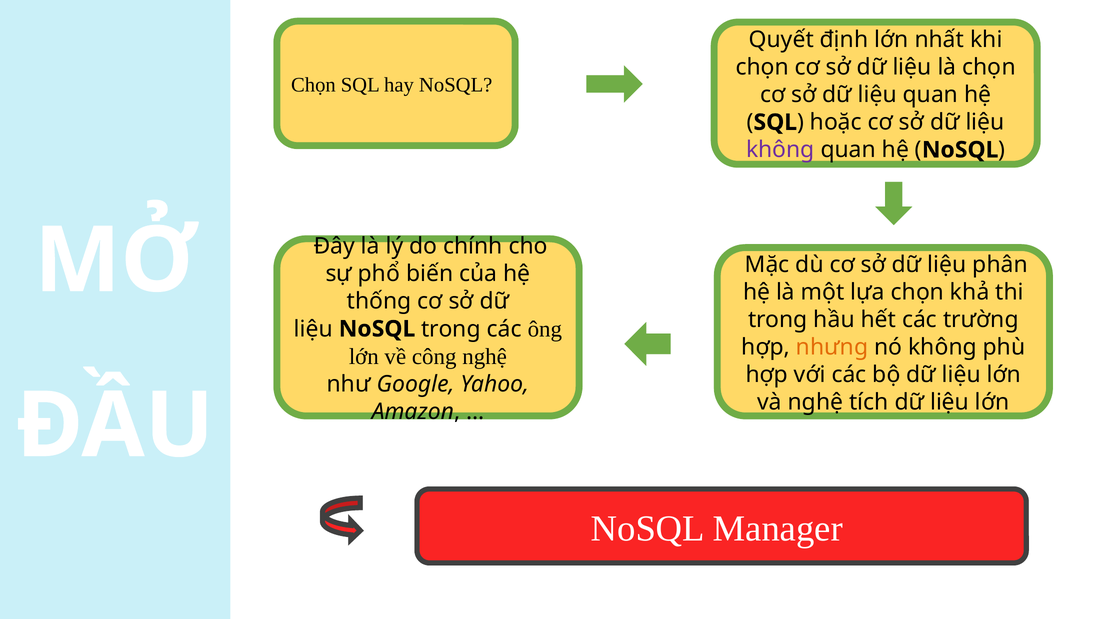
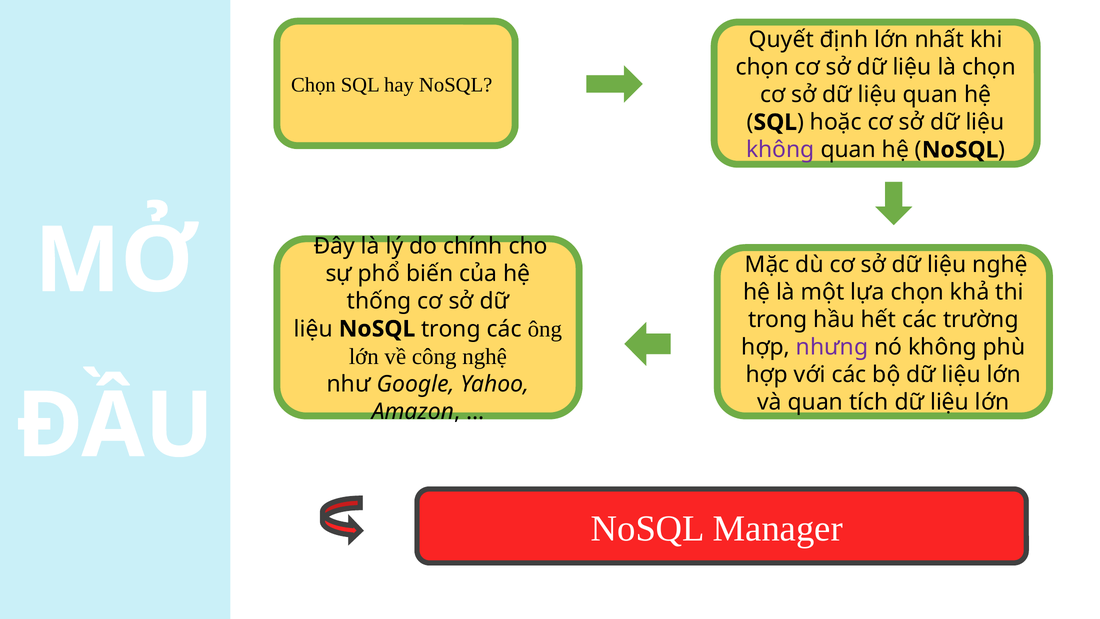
liệu phân: phân -> nghệ (1000, 264)
nhưng colour: orange -> purple (832, 347)
và nghệ: nghệ -> quan (815, 402)
